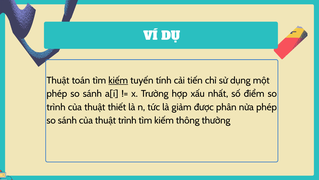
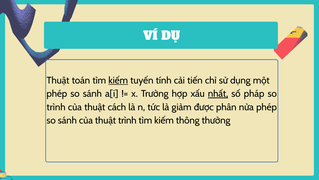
nhất underline: none -> present (218, 93)
điểm: điểm -> pháp (254, 93)
thiết: thiết -> cách (117, 107)
